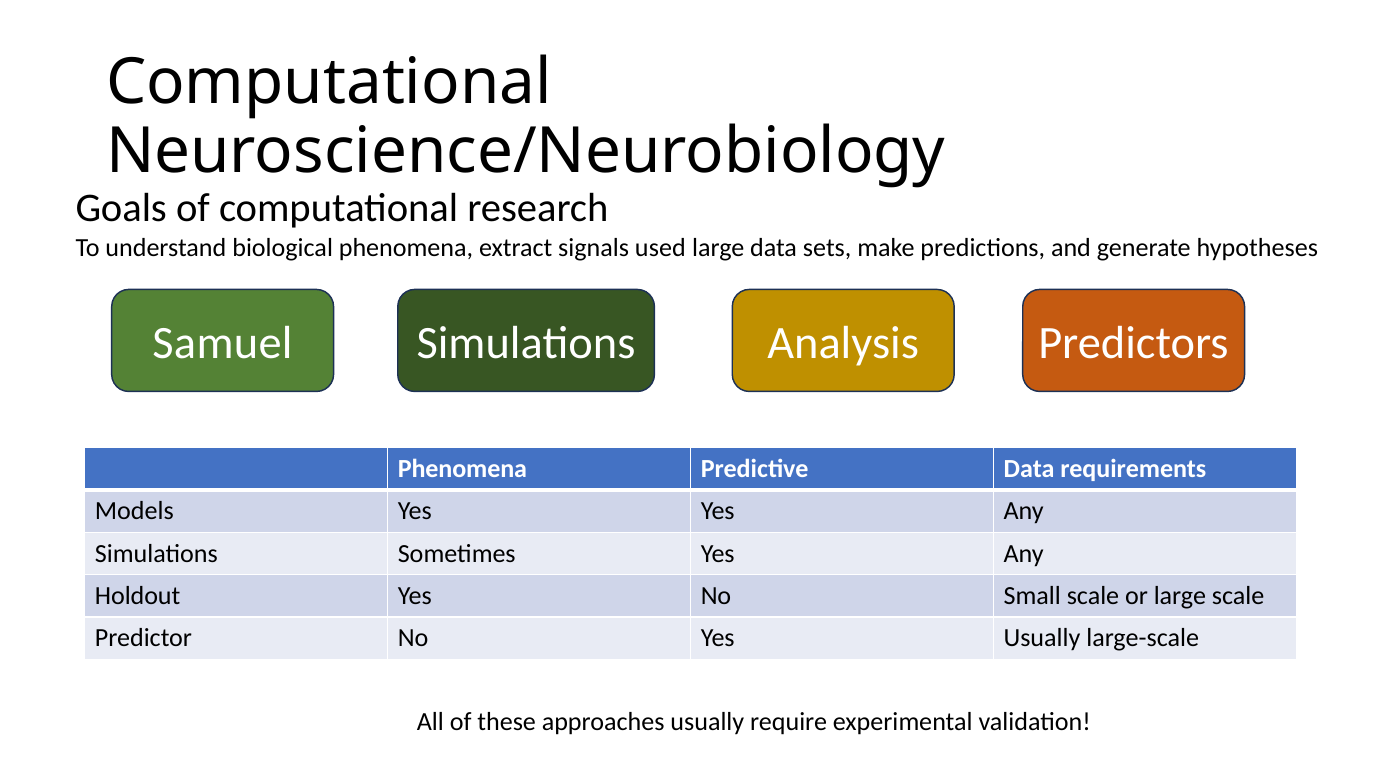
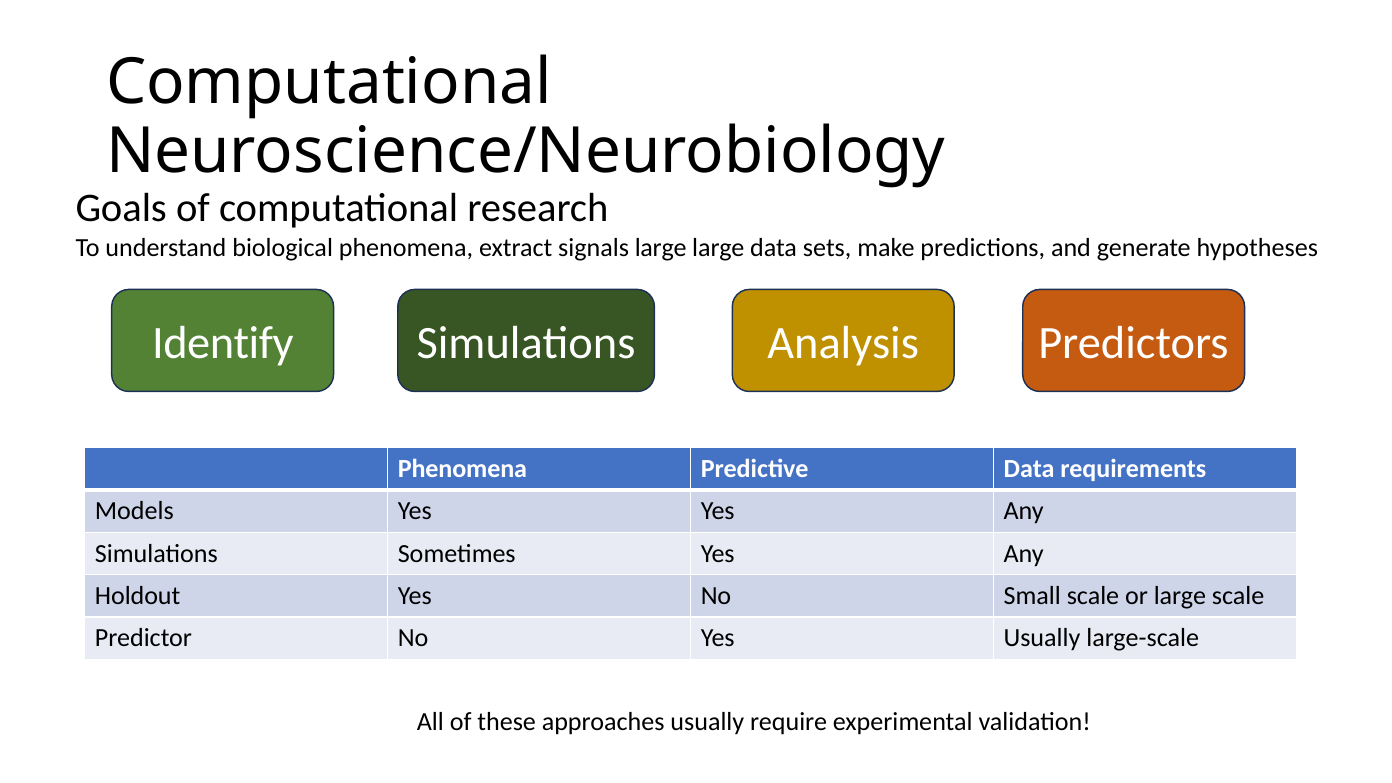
signals used: used -> large (661, 248)
Samuel: Samuel -> Identify (223, 344)
